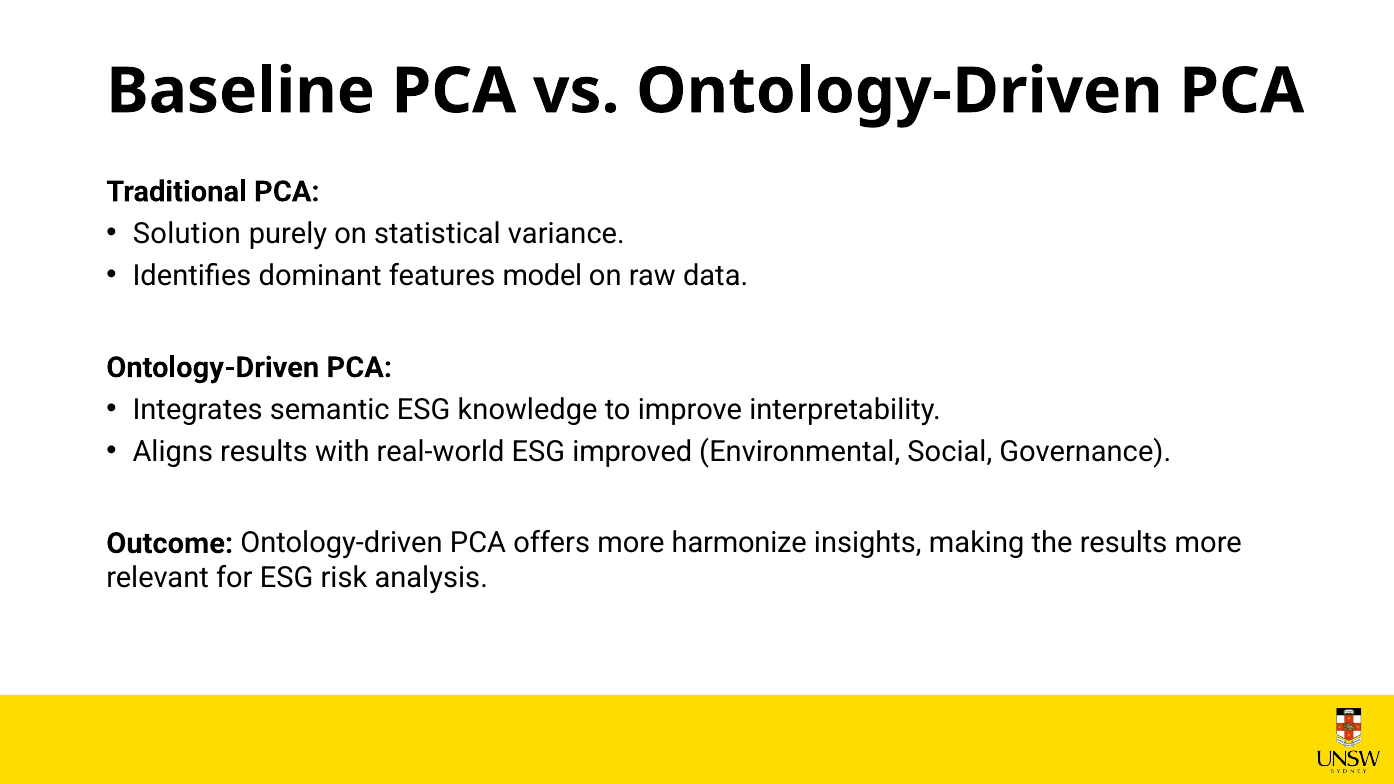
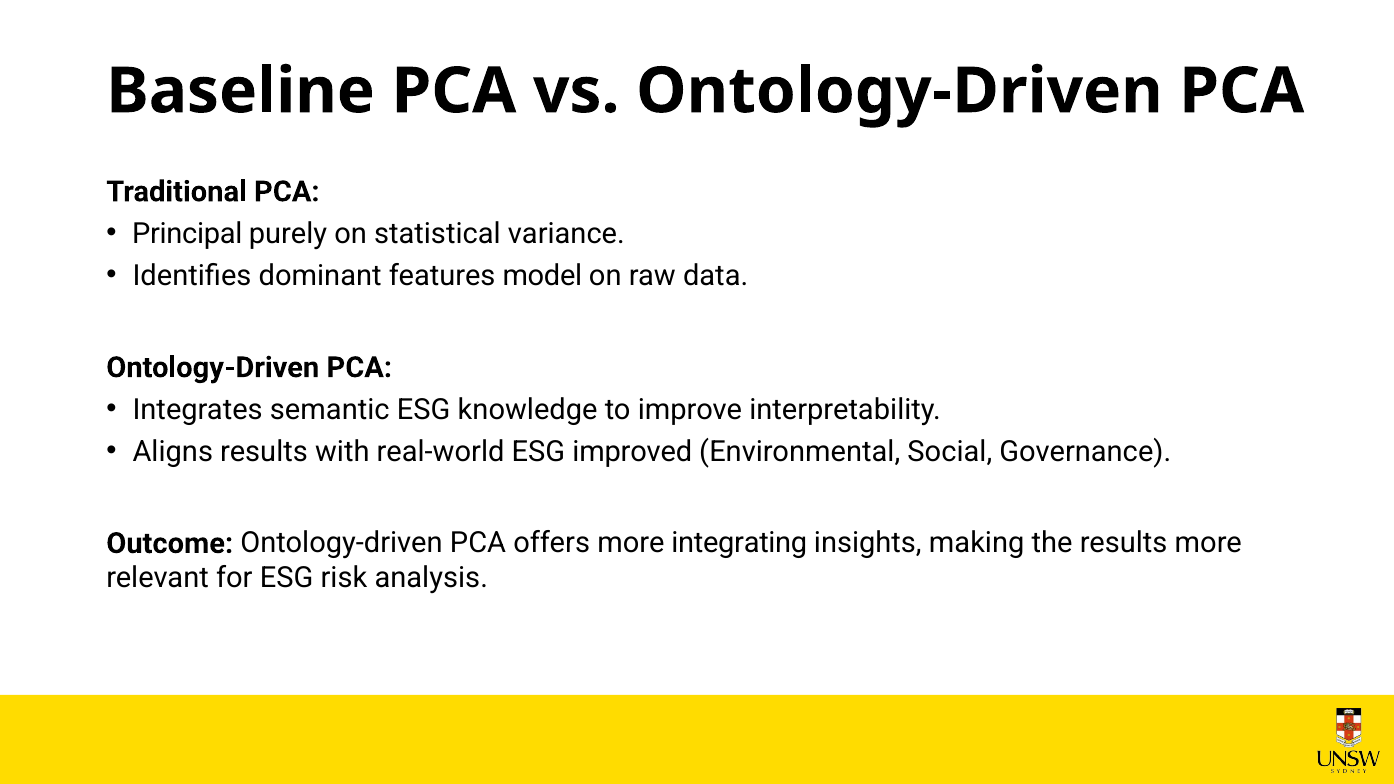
Solution: Solution -> Principal (187, 234)
harmonize: harmonize -> integrating (739, 543)
